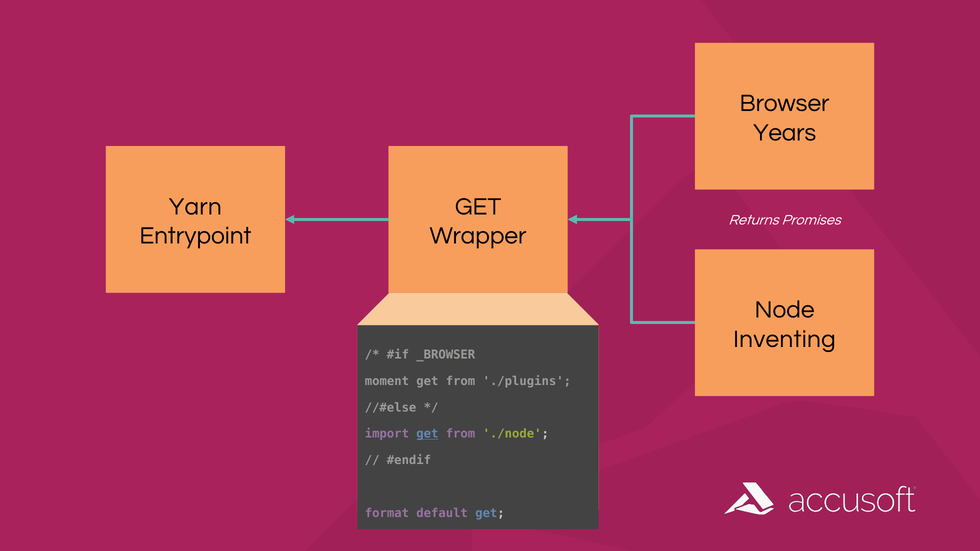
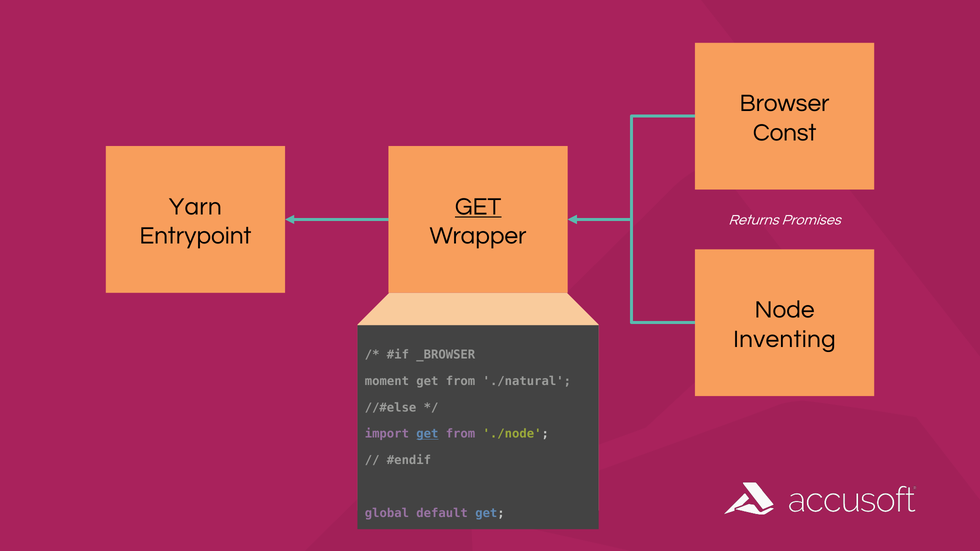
Years: Years -> Const (785, 133)
GET underline: none -> present (478, 207)
./plugins: ./plugins -> ./natural (527, 381)
format: format -> global (387, 513)
